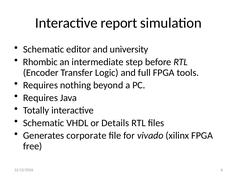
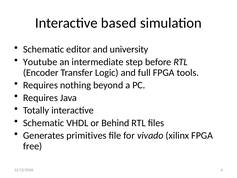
report: report -> based (119, 23)
Rhombic: Rhombic -> Youtube (40, 62)
Details: Details -> Behind (115, 123)
corporate: corporate -> primitives (86, 135)
